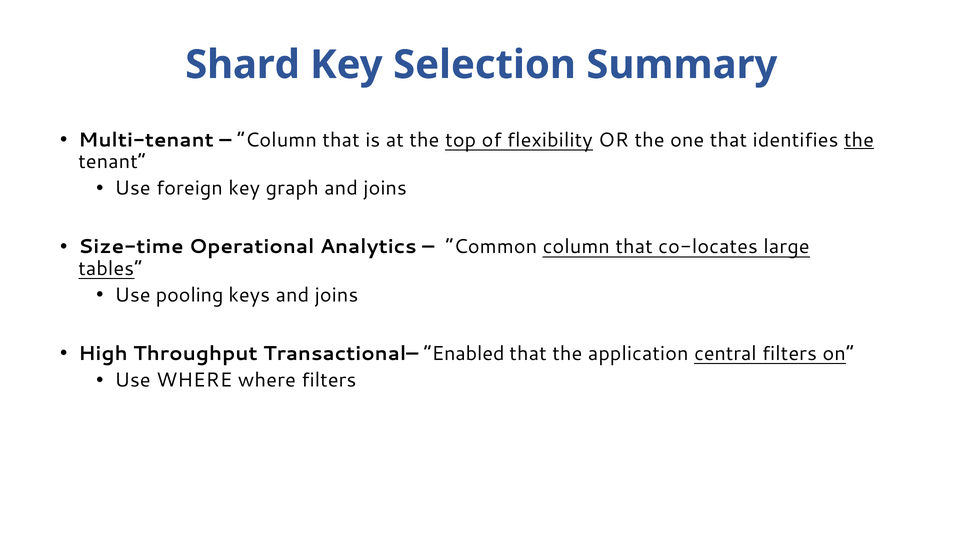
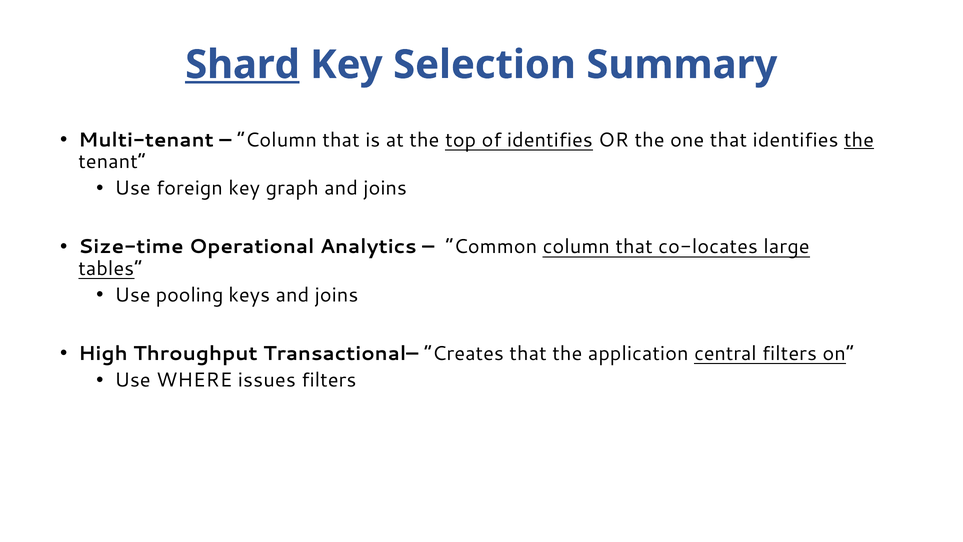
Shard underline: none -> present (243, 65)
of flexibility: flexibility -> identifies (550, 140)
Enabled: Enabled -> Creates (464, 353)
WHERE where: where -> issues (267, 380)
